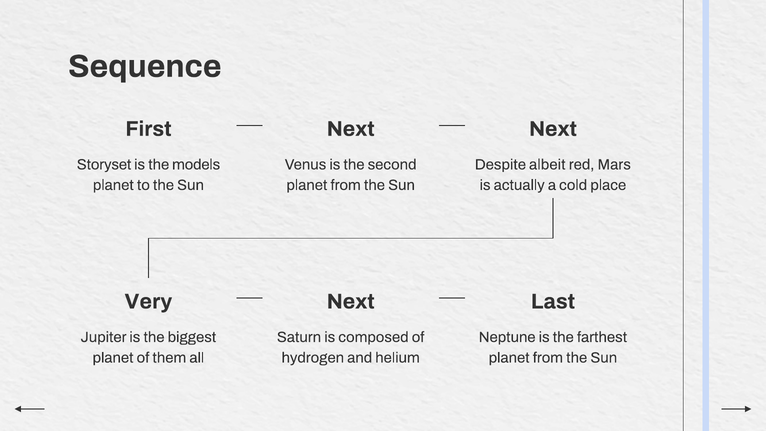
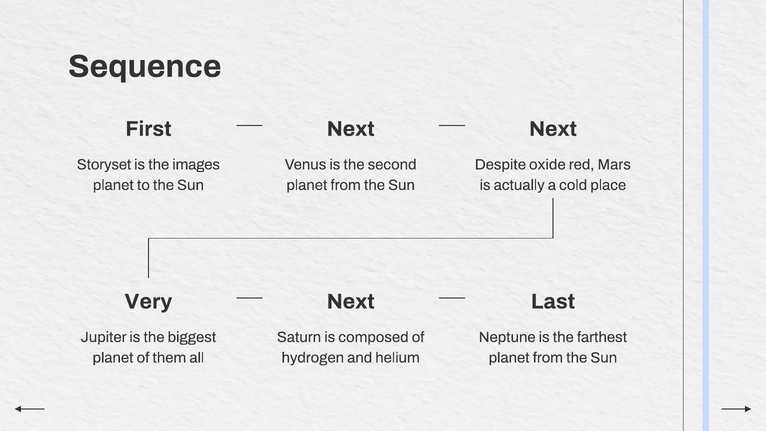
models: models -> images (196, 164)
albeit: albeit -> oxide (547, 164)
